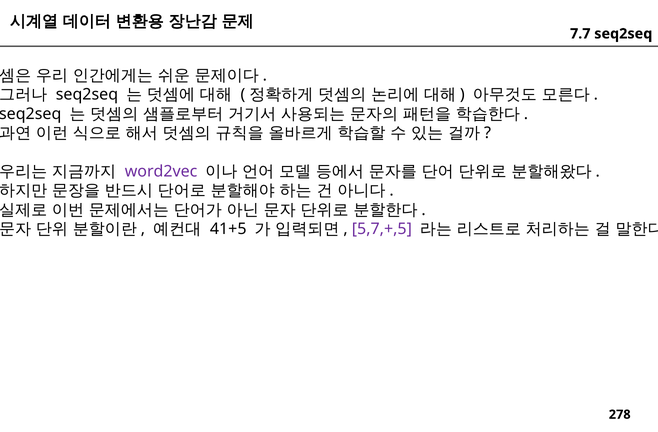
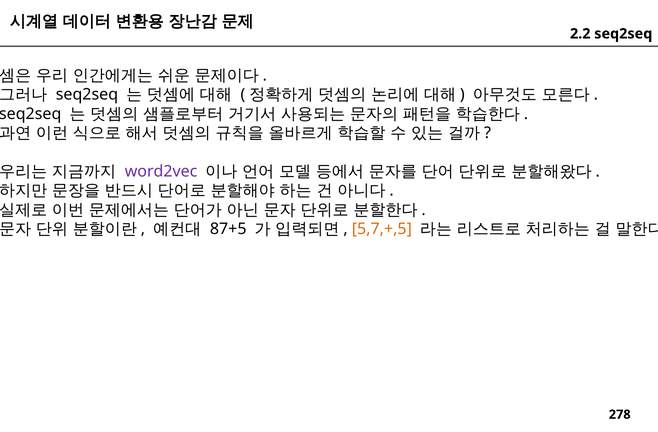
7.7: 7.7 -> 2.2 (580, 34)
41+5: 41+5 -> 87+5 (228, 229)
5,7,+,5 colour: purple -> orange (382, 229)
